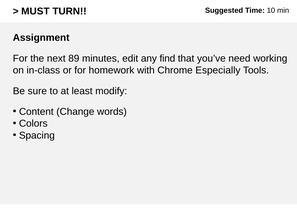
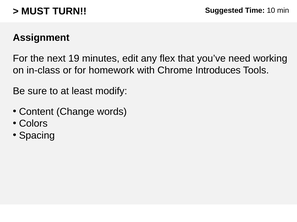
89: 89 -> 19 (74, 59)
find: find -> flex (167, 59)
Especially: Especially -> Introduces (218, 70)
